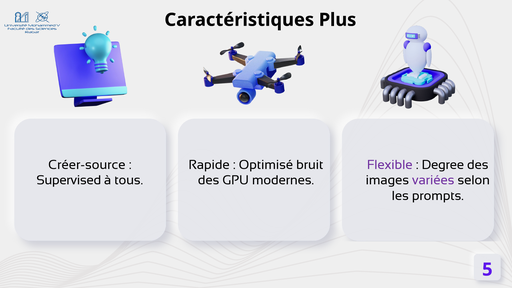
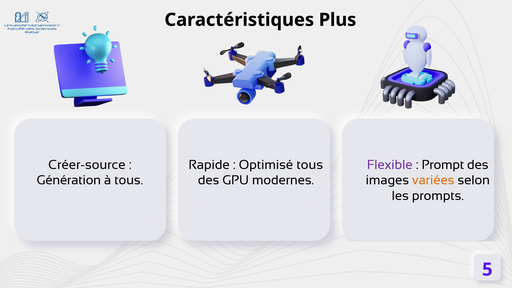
Optimisé bruit: bruit -> tous (310, 165)
Degree: Degree -> Prompt (443, 165)
Supervised: Supervised -> Génération (69, 180)
variées colour: purple -> orange (433, 180)
